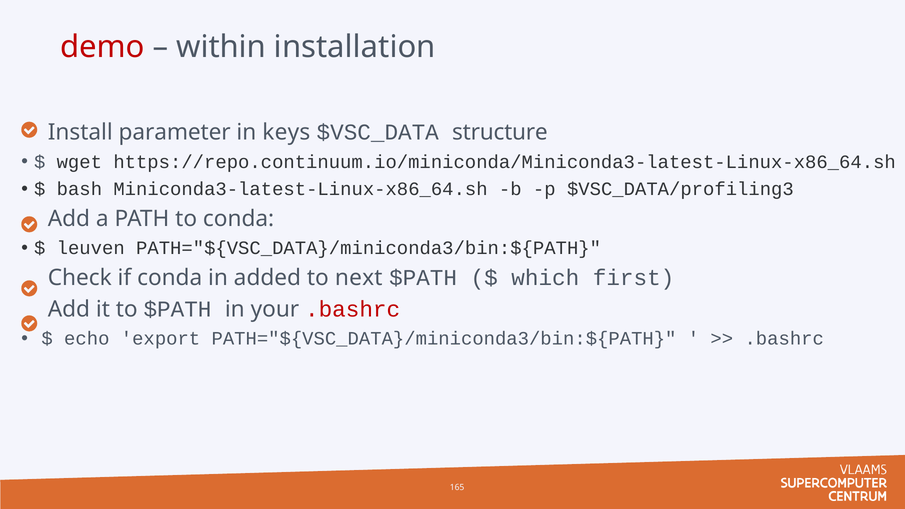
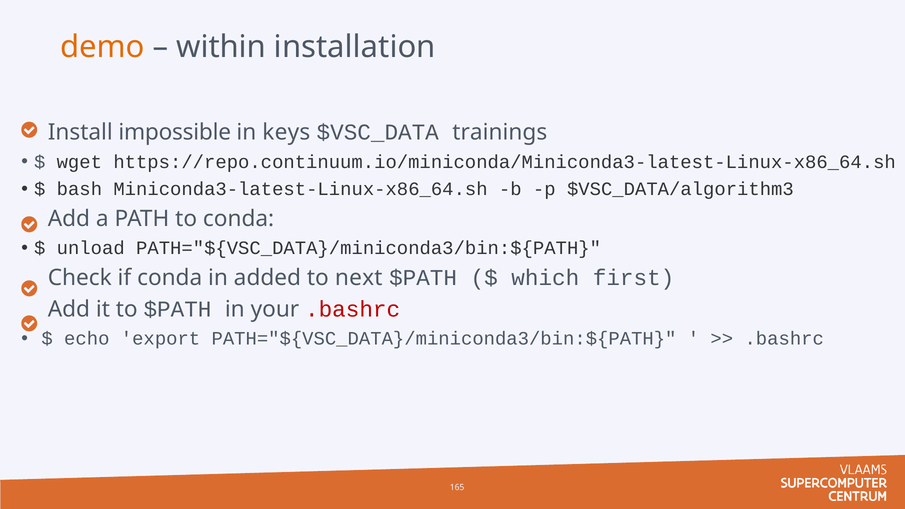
demo colour: red -> orange (103, 47)
parameter: parameter -> impossible (175, 132)
structure: structure -> trainings (500, 132)
$VSC_DATA/profiling3: $VSC_DATA/profiling3 -> $VSC_DATA/algorithm3 (680, 189)
leuven: leuven -> unload (91, 248)
